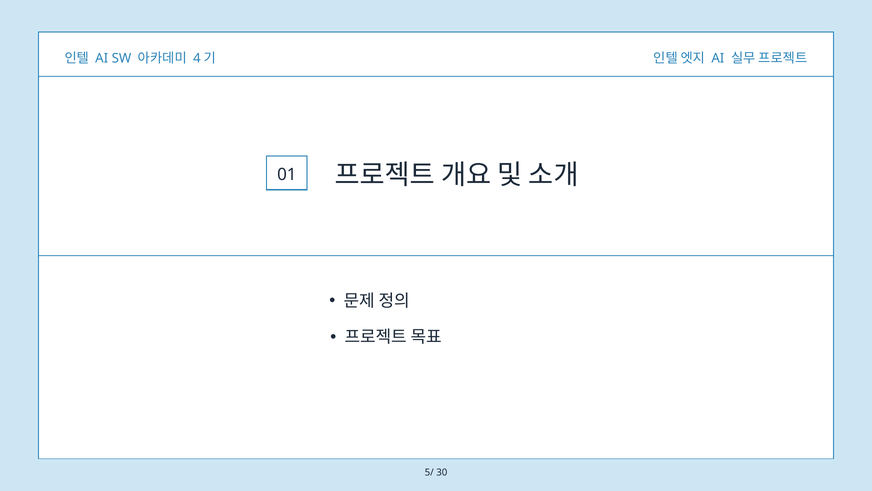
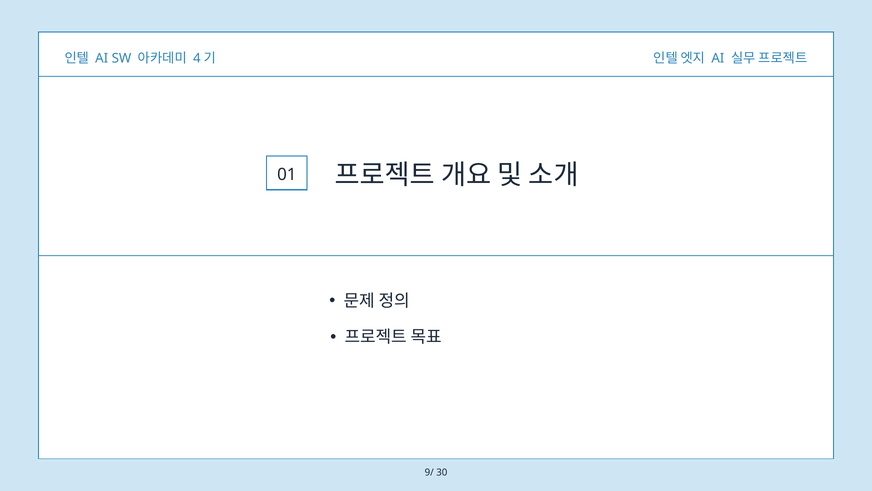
5/: 5/ -> 9/ (429, 472)
